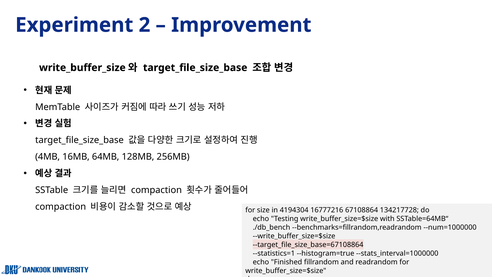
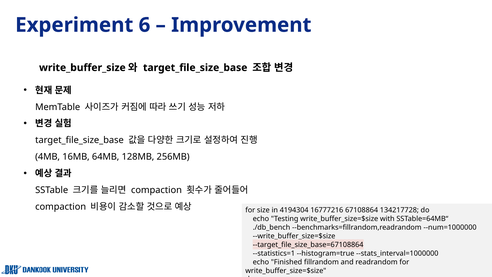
2: 2 -> 6 (144, 25)
